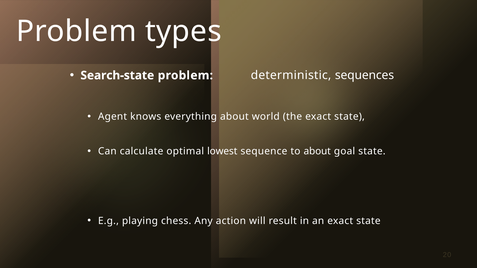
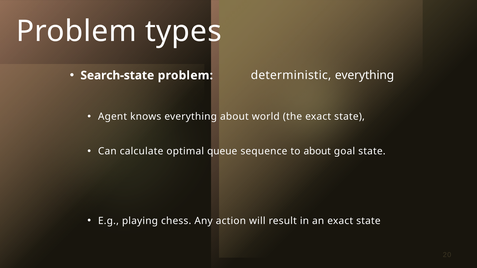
deterministic sequences: sequences -> everything (365, 75)
lowest: lowest -> queue (222, 152)
